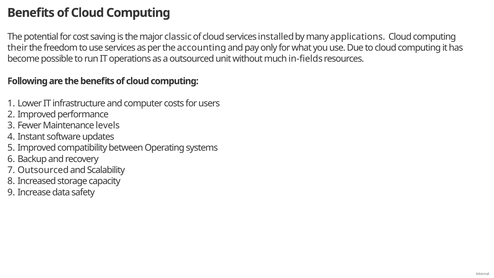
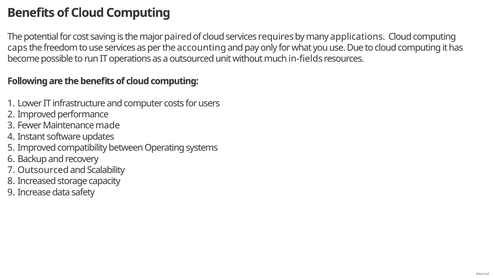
classic: classic -> paired (178, 37)
installed: installed -> requires (276, 37)
their: their -> caps (17, 48)
levels: levels -> made (108, 126)
